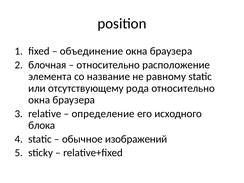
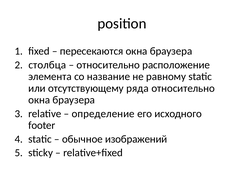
объединение: объединение -> пересекаются (92, 51)
блочная: блочная -> столбца (47, 65)
рода: рода -> ряда (138, 88)
блока: блока -> footer (42, 125)
